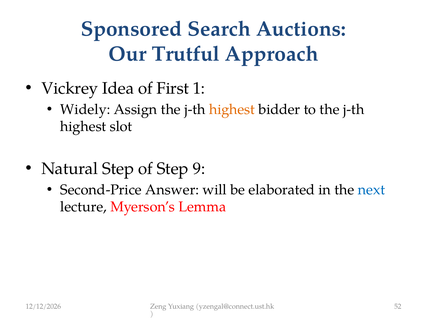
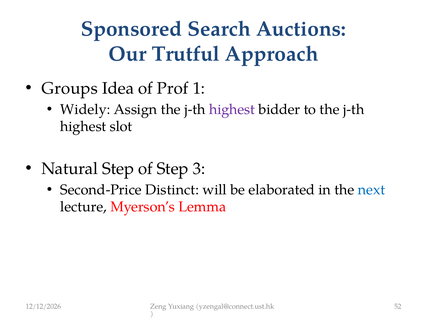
Vickrey: Vickrey -> Groups (70, 88)
First: First -> Prof (173, 88)
highest colour: orange -> purple (232, 109)
9: 9 -> 3 (199, 168)
Answer: Answer -> Distinct (172, 189)
